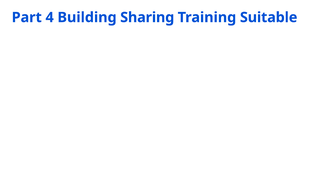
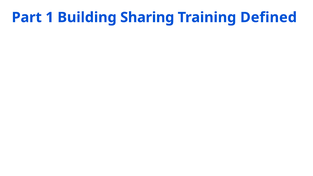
4: 4 -> 1 (50, 17)
Suitable: Suitable -> Defined (269, 17)
